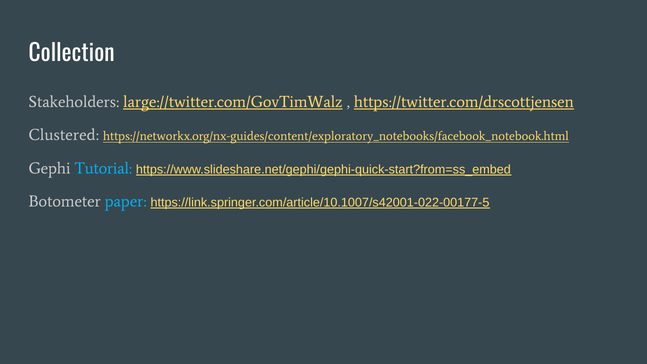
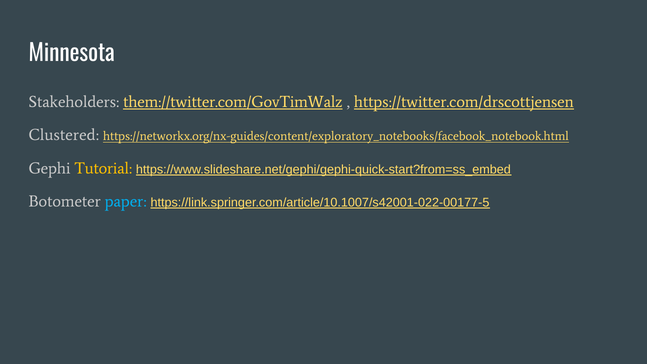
Collection: Collection -> Minnesota (72, 54)
large://twitter.com/GovTimWalz: large://twitter.com/GovTimWalz -> them://twitter.com/GovTimWalz (233, 102)
Tutorial colour: light blue -> yellow (103, 168)
